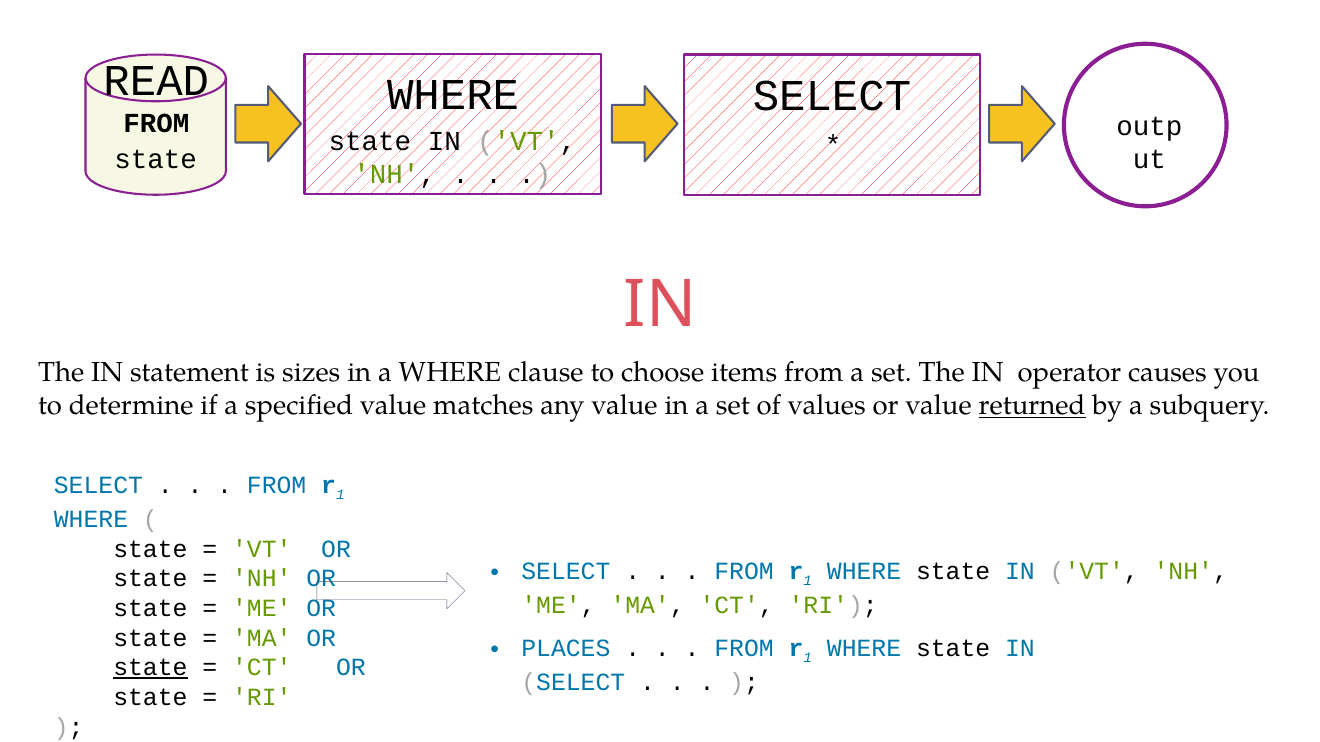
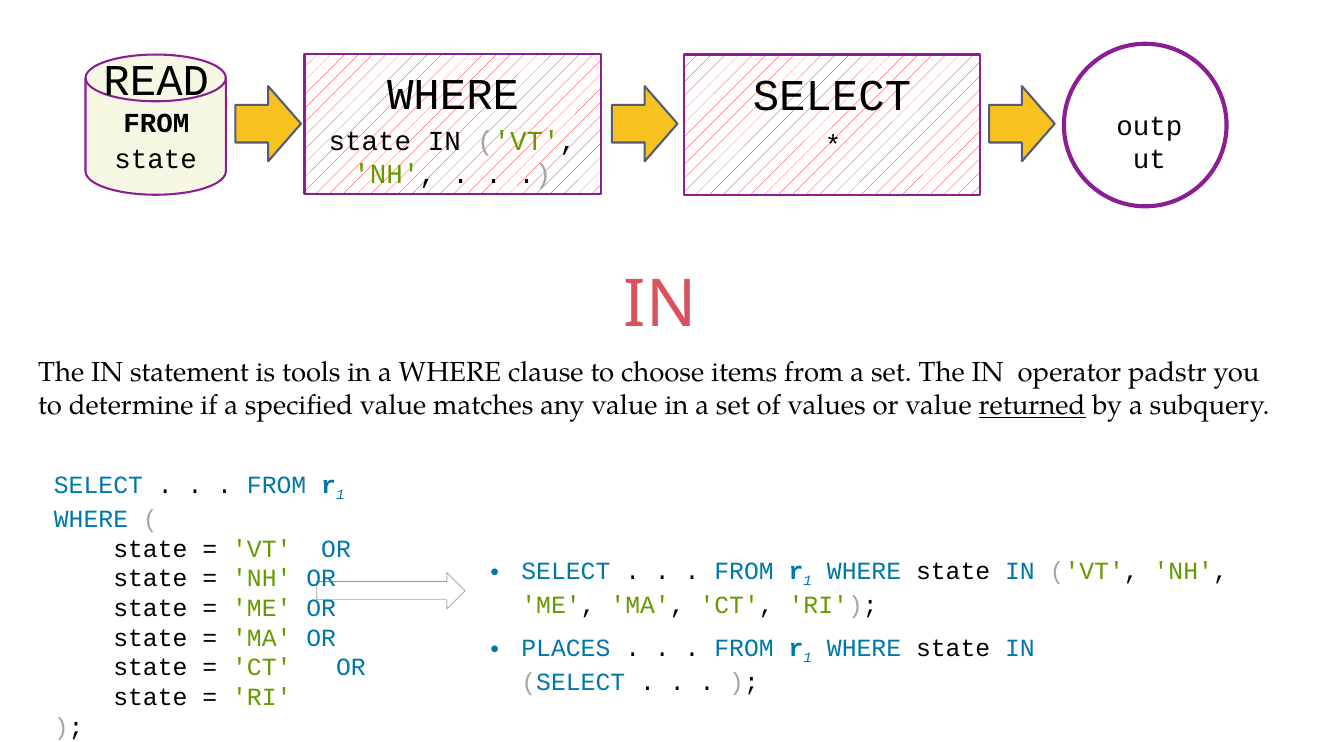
sizes: sizes -> tools (311, 373)
causes: causes -> padstr (1167, 373)
state underline: present -> none (150, 668)
